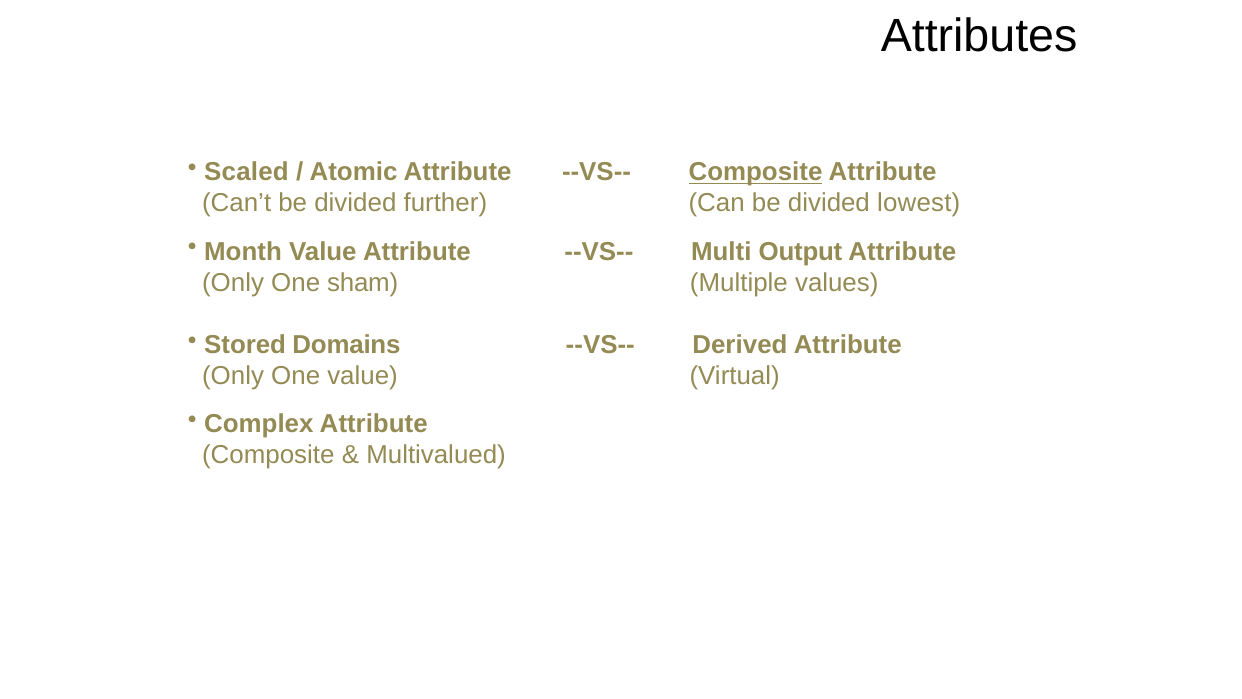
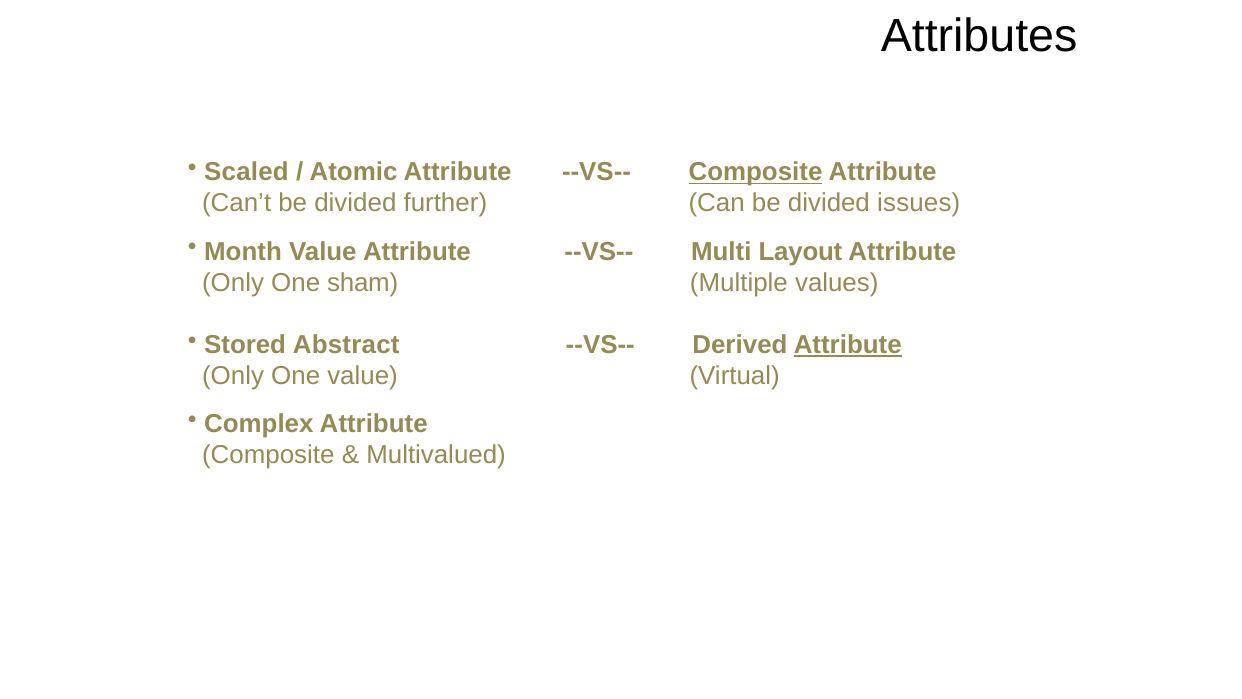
lowest: lowest -> issues (919, 203)
Output: Output -> Layout (801, 251)
Domains: Domains -> Abstract (346, 345)
Attribute underline: none -> present (848, 345)
